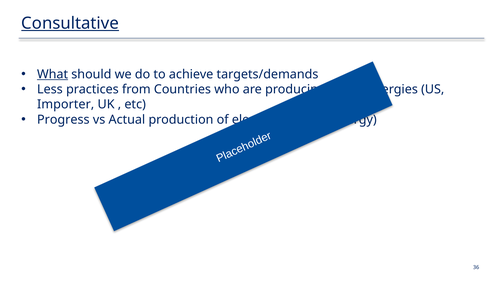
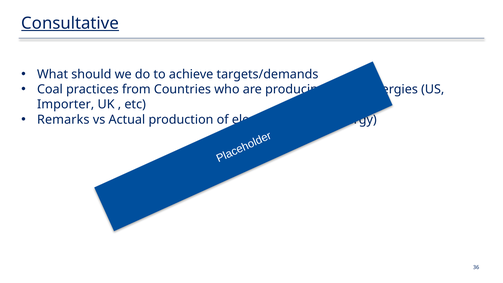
What underline: present -> none (53, 74)
Less: Less -> Coal (50, 89)
Progress: Progress -> Remarks (63, 120)
